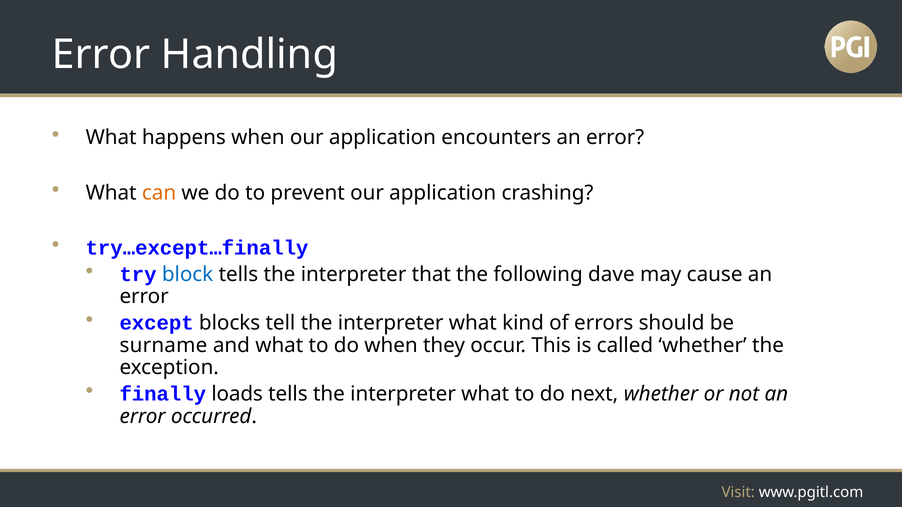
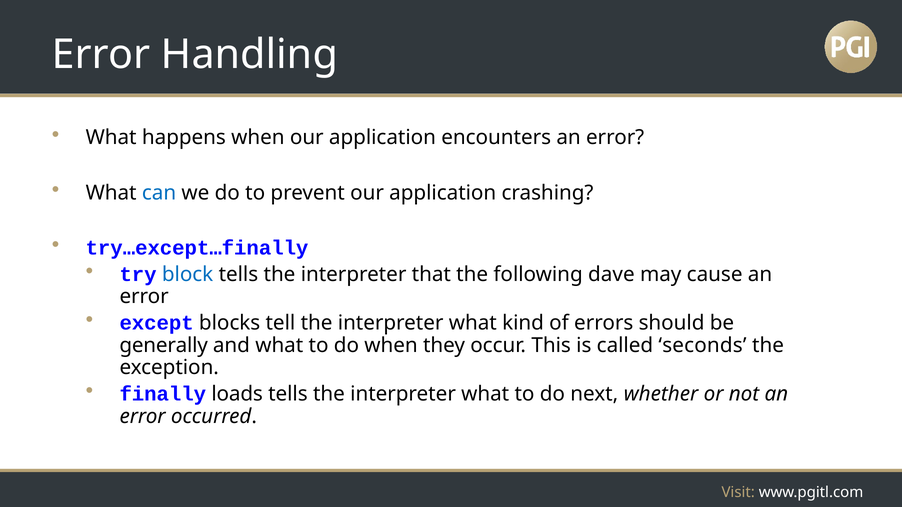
can colour: orange -> blue (159, 193)
surname: surname -> generally (164, 346)
called whether: whether -> seconds (703, 346)
